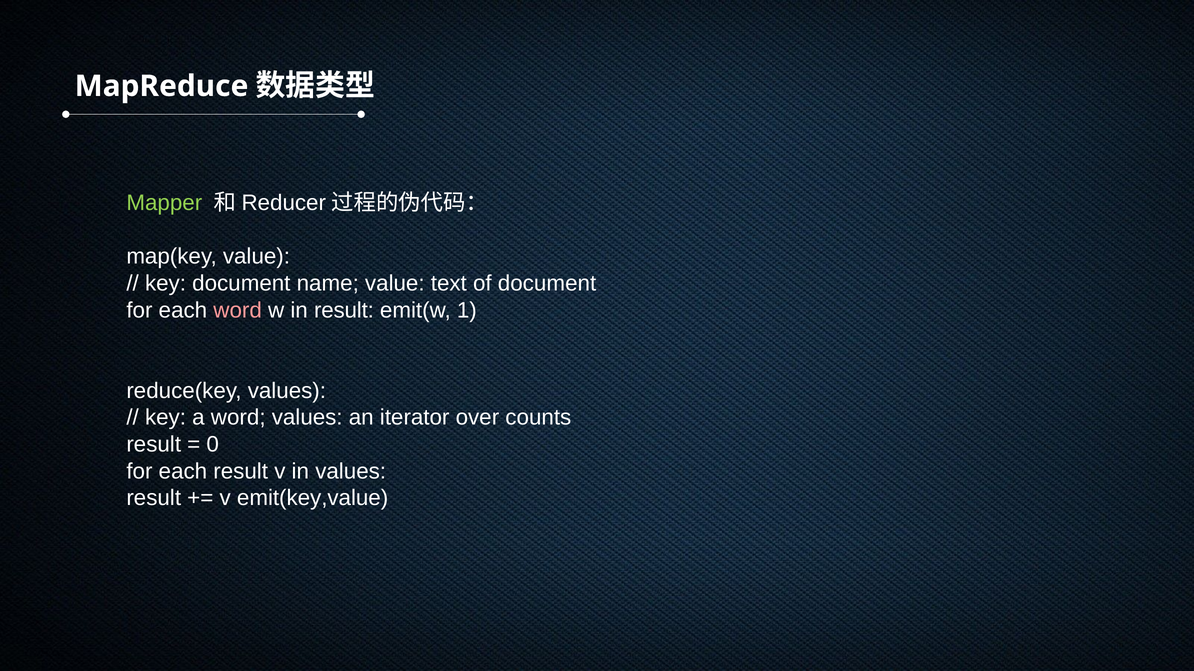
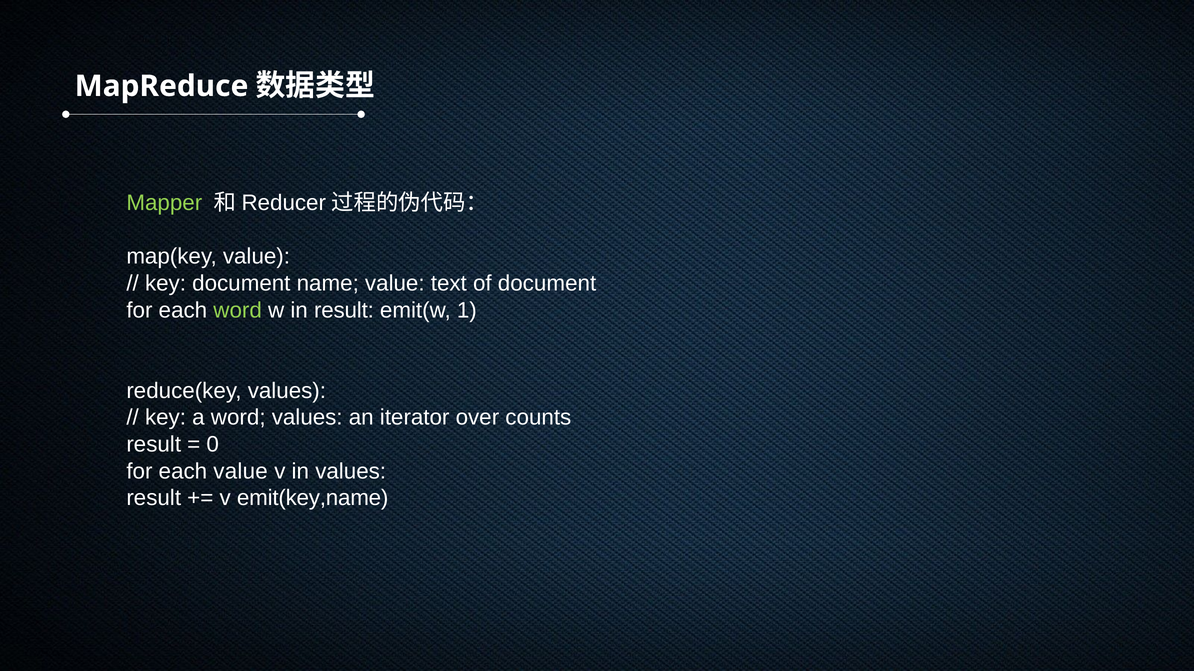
word colour: pink -> light green (238, 310)
each result: result -> value (241, 472)
emit(key,value: emit(key,value -> emit(key,name (313, 498)
